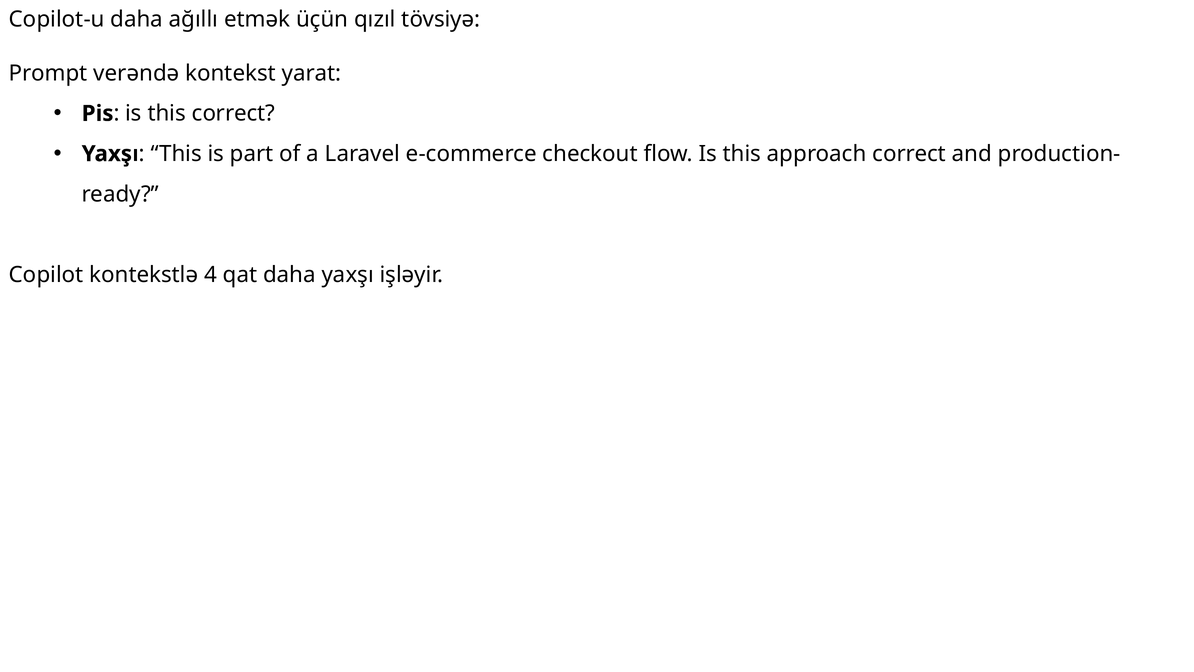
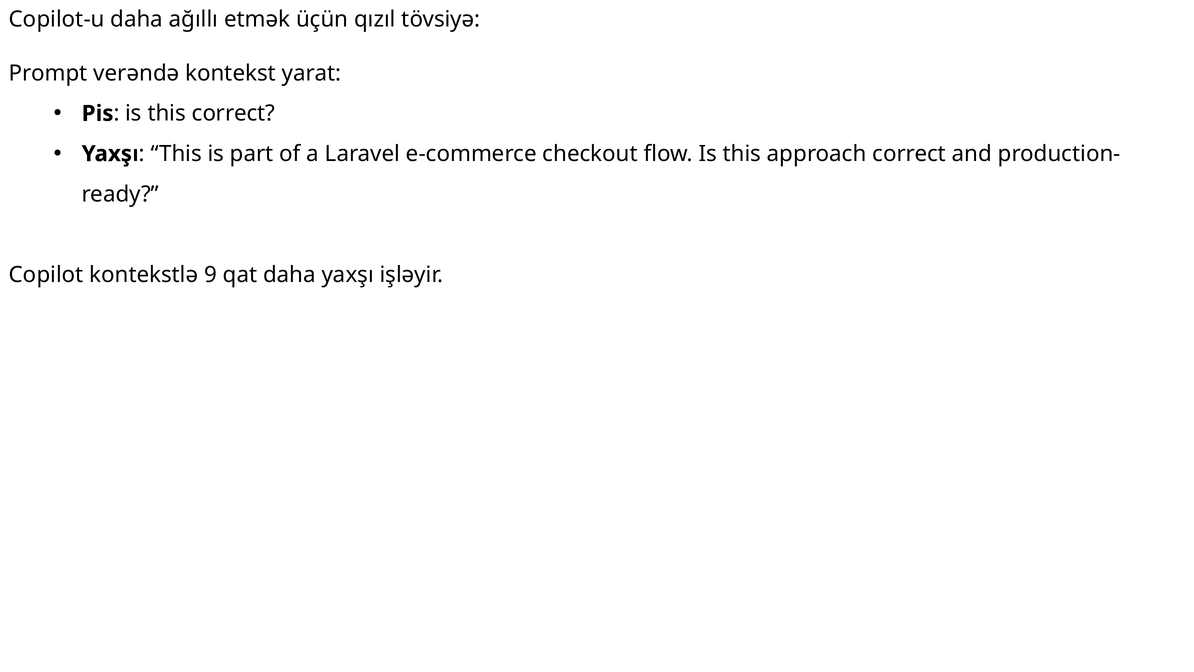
4: 4 -> 9 (211, 275)
